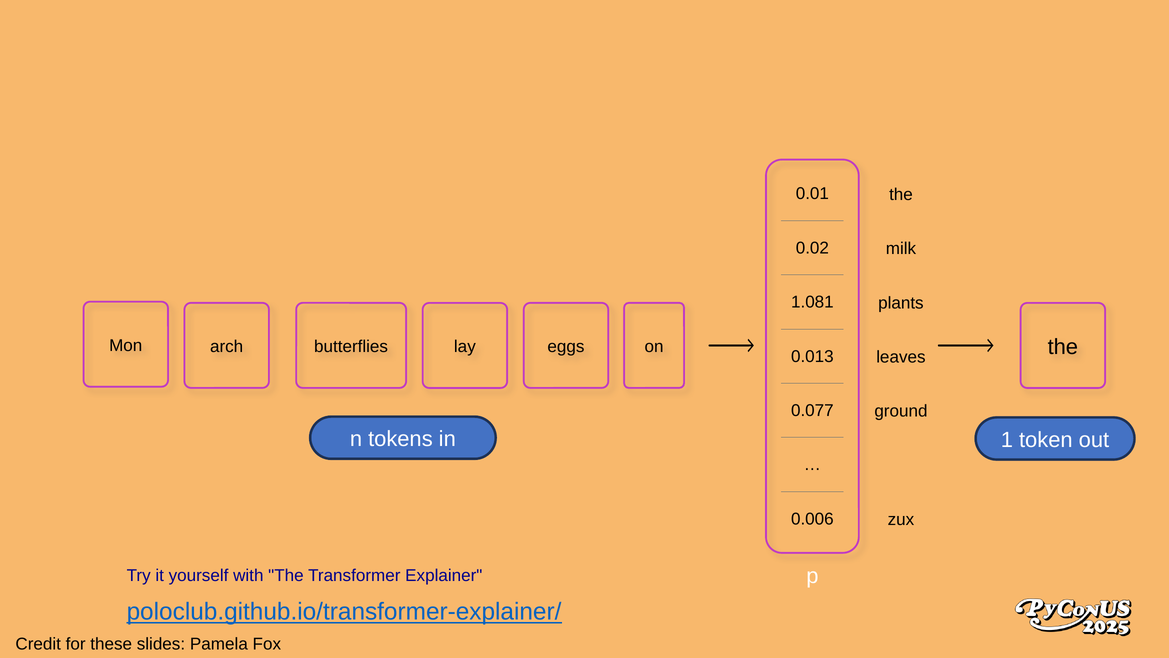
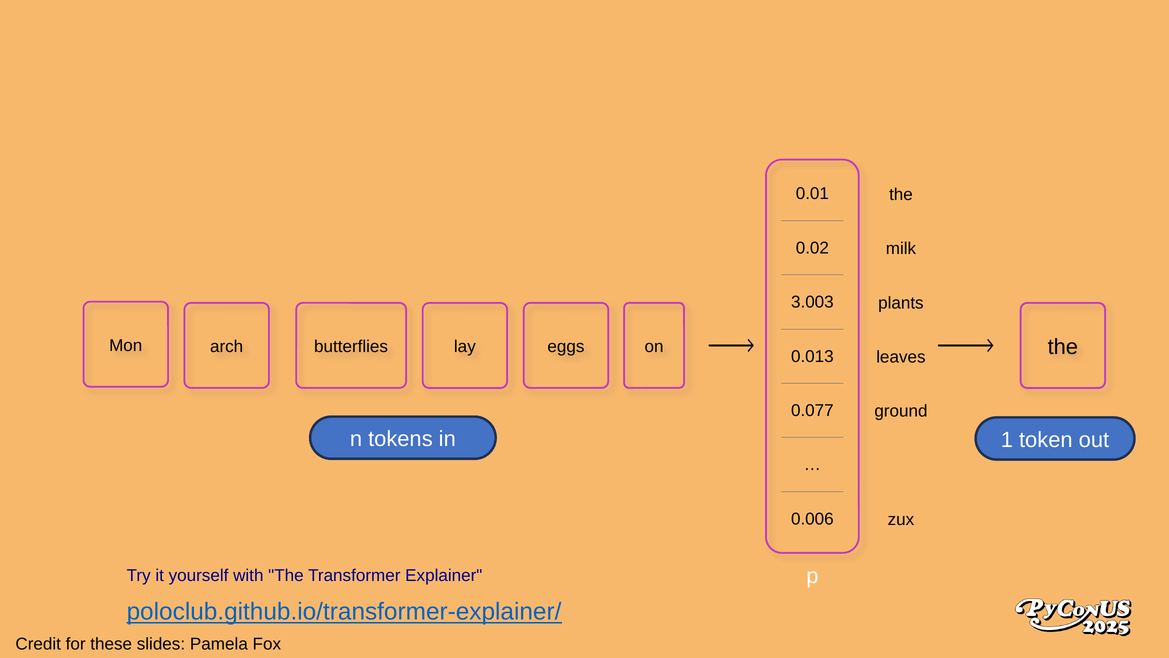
1.081: 1.081 -> 3.003 (812, 302)
